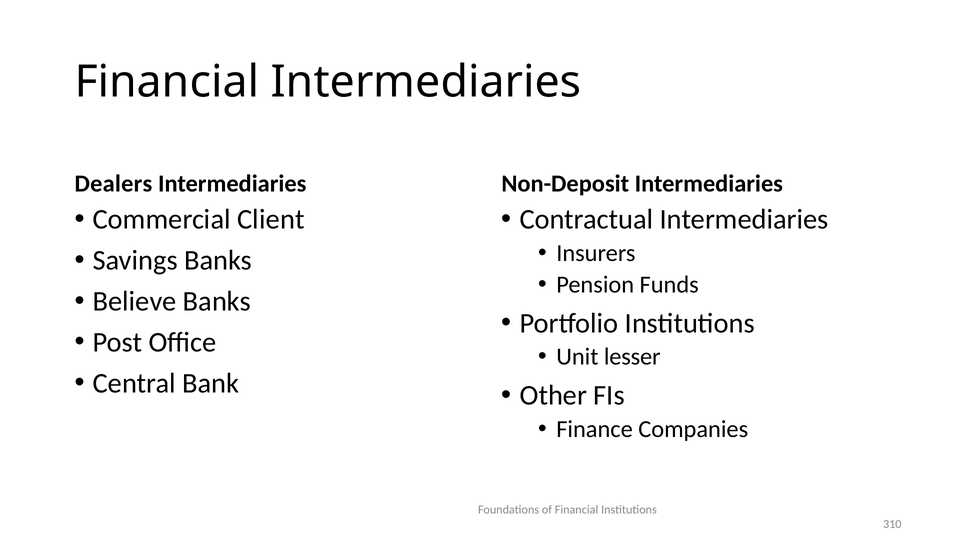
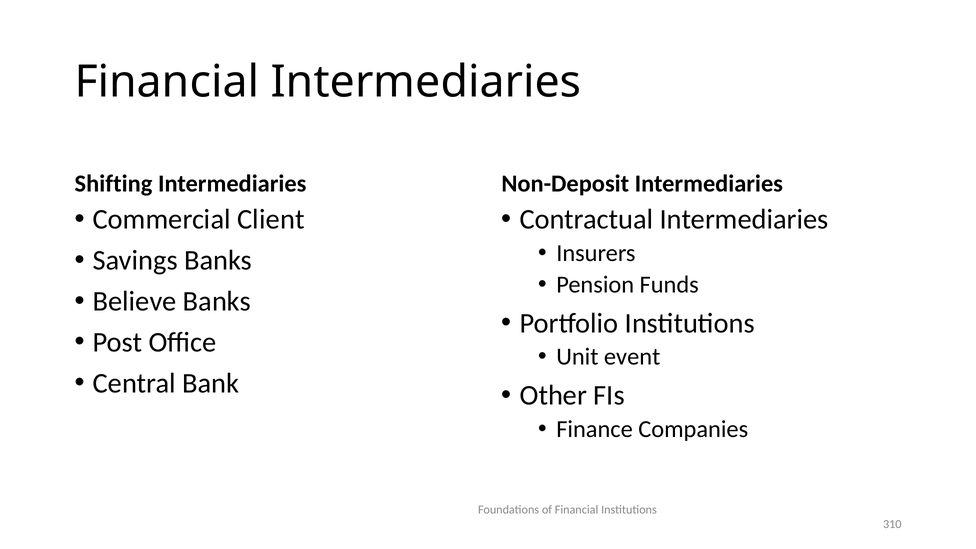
Dealers: Dealers -> Shifting (113, 184)
lesser: lesser -> event (632, 357)
